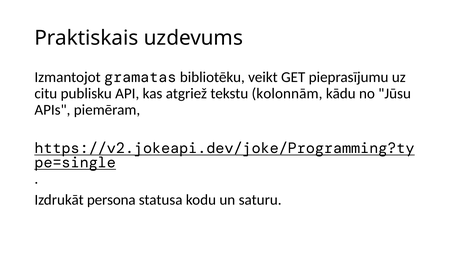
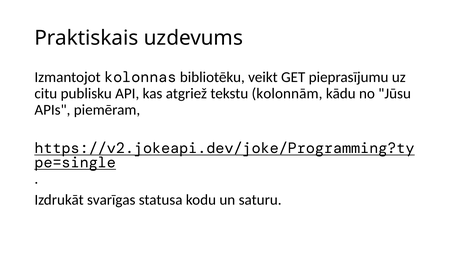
gramatas: gramatas -> kolonnas (140, 77)
persona: persona -> svarīgas (111, 200)
